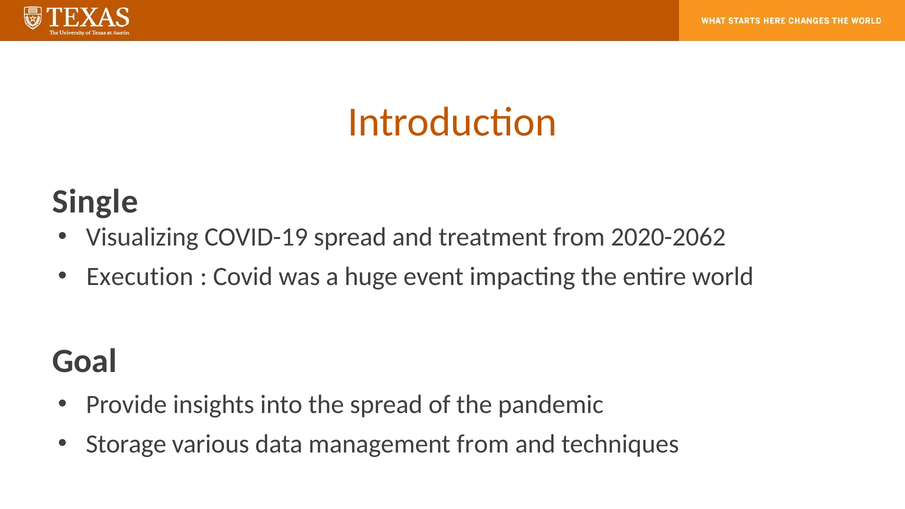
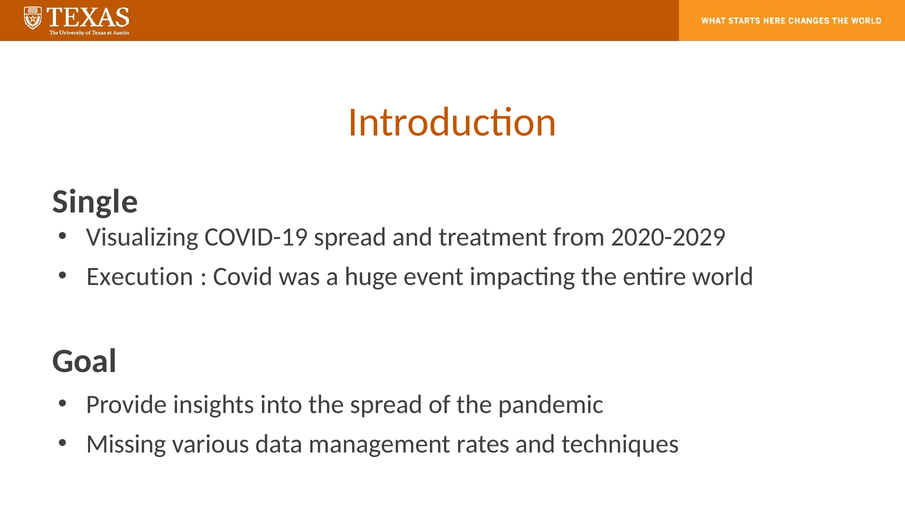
2020-2062: 2020-2062 -> 2020-2029 (668, 237)
Storage: Storage -> Missing (126, 444)
management from: from -> rates (483, 444)
